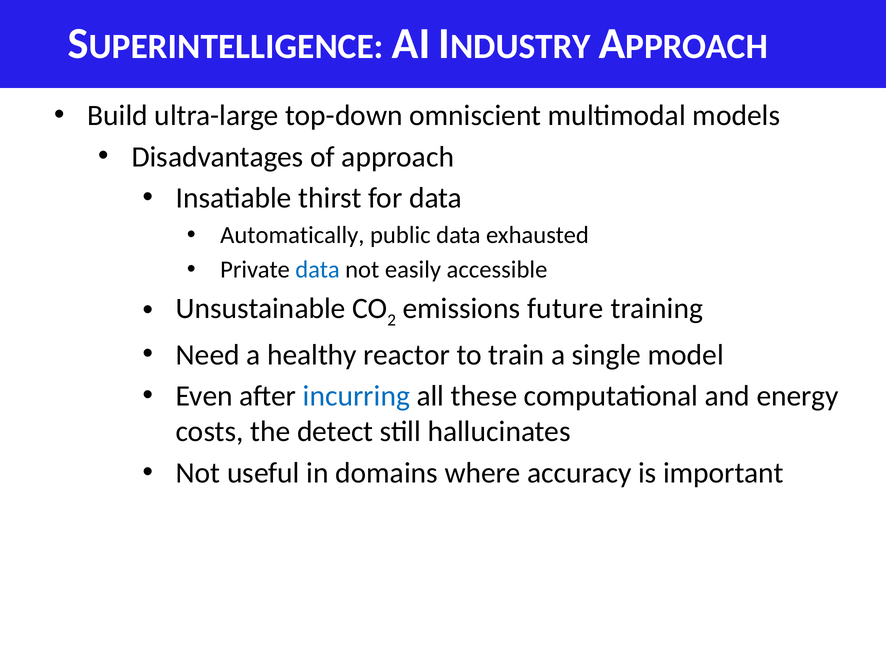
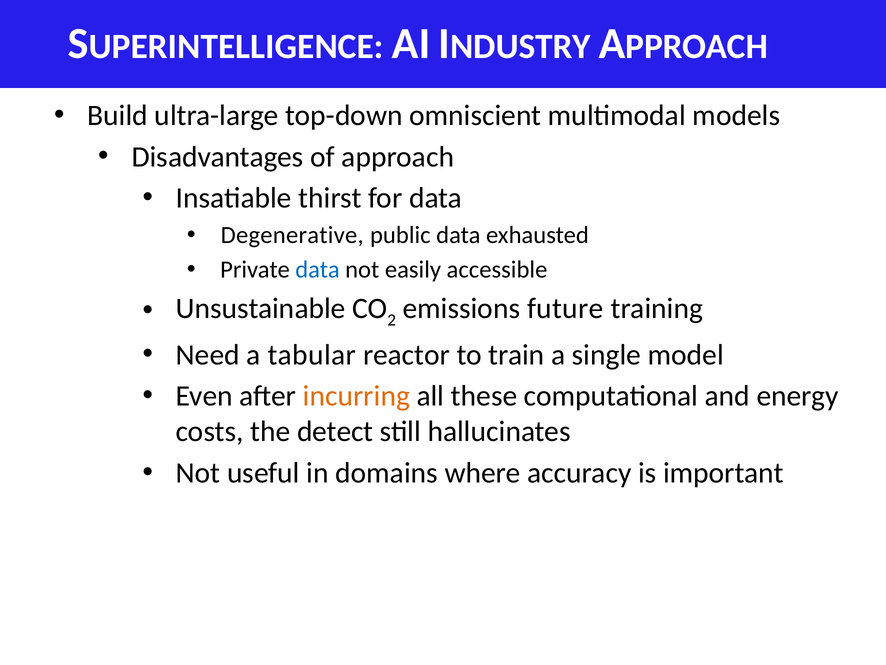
Automatically: Automatically -> Degenerative (292, 235)
healthy: healthy -> tabular (312, 355)
incurring colour: blue -> orange (356, 396)
